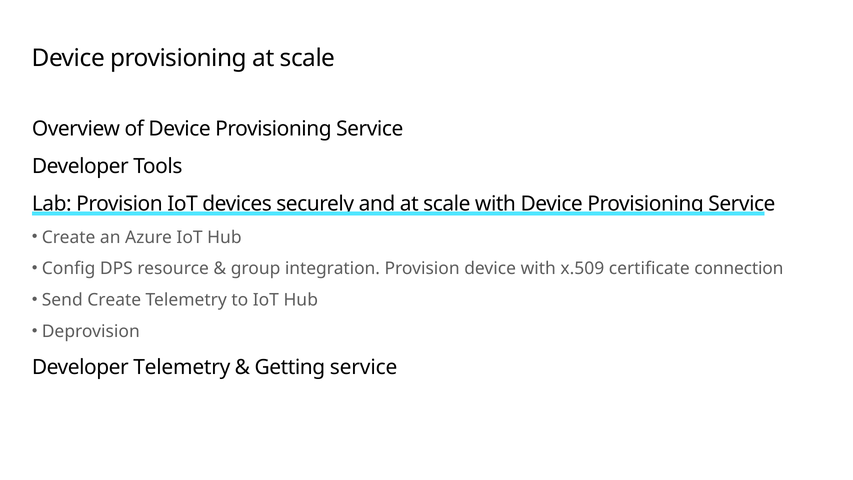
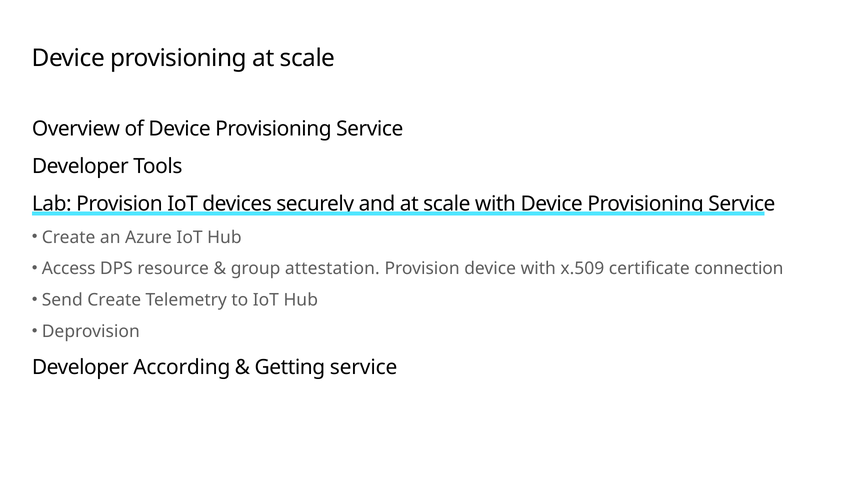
Config: Config -> Access (69, 268)
integration: integration -> attestation (332, 268)
Developer Telemetry: Telemetry -> According (182, 367)
